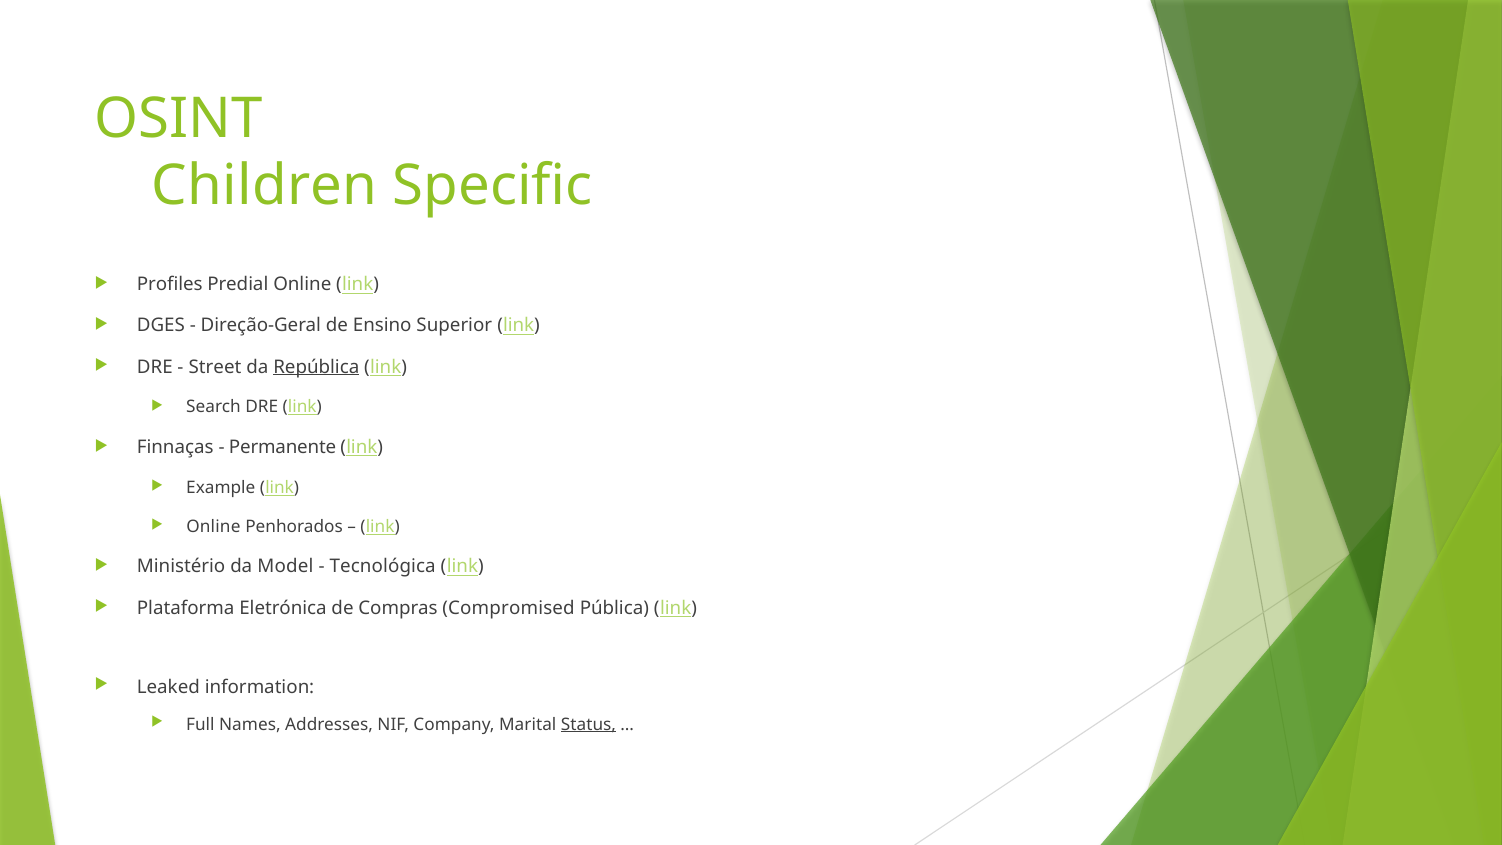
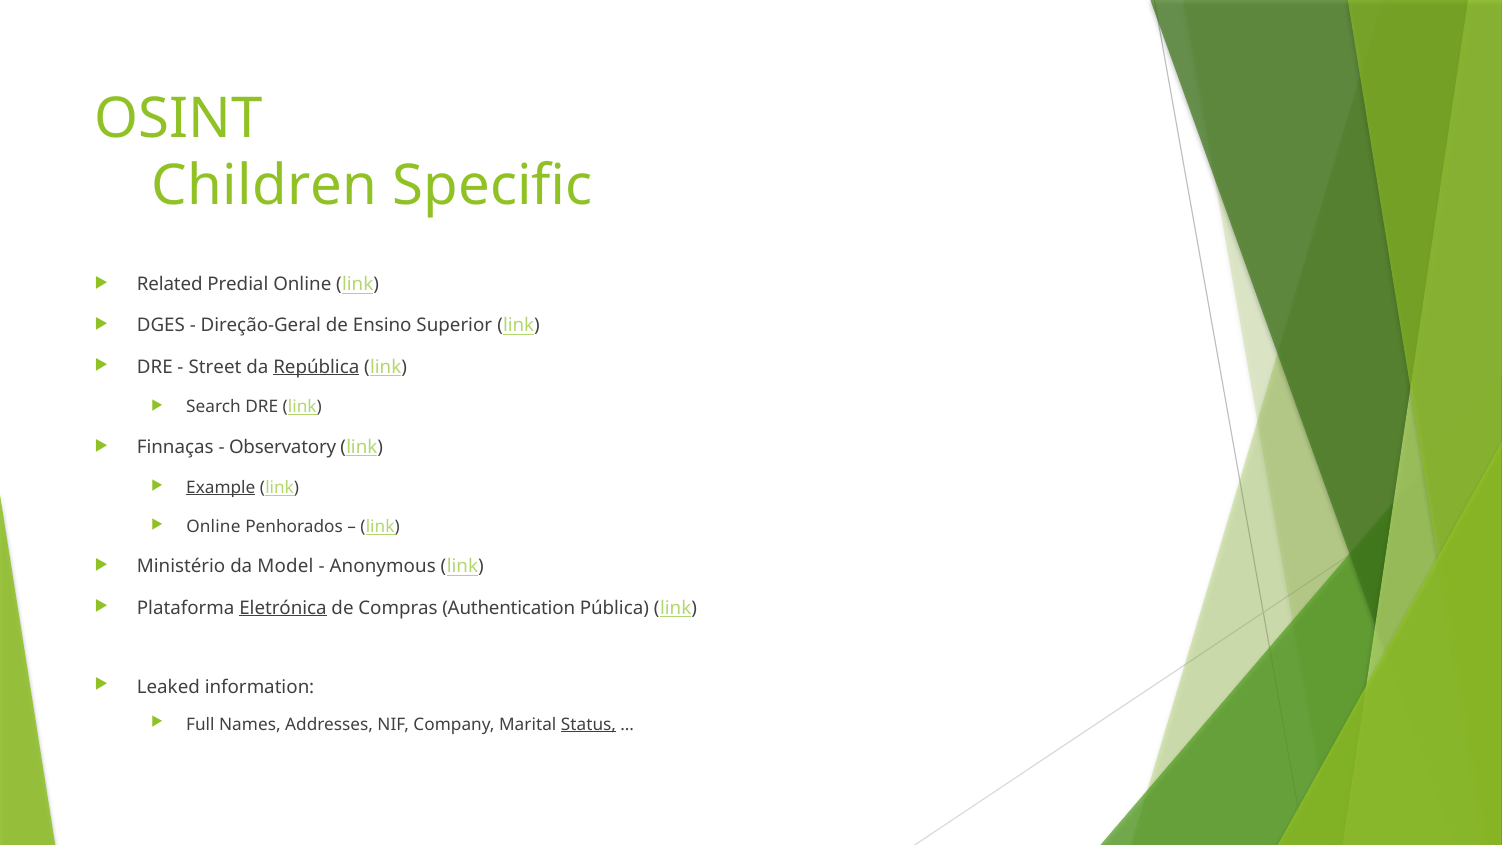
Profiles: Profiles -> Related (170, 284)
Permanente: Permanente -> Observatory (283, 447)
Example underline: none -> present (221, 487)
Tecnológica: Tecnológica -> Anonymous (383, 567)
Eletrónica underline: none -> present (283, 608)
Compromised: Compromised -> Authentication (509, 608)
